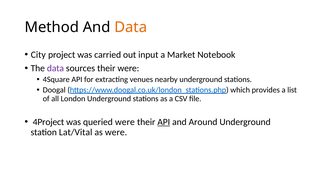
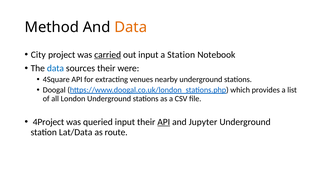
carried underline: none -> present (108, 55)
a Market: Market -> Station (181, 55)
data colour: purple -> blue (55, 68)
queried were: were -> input (125, 122)
Around: Around -> Jupyter (203, 122)
Lat/Vital: Lat/Vital -> Lat/Data (76, 132)
as were: were -> route (116, 132)
